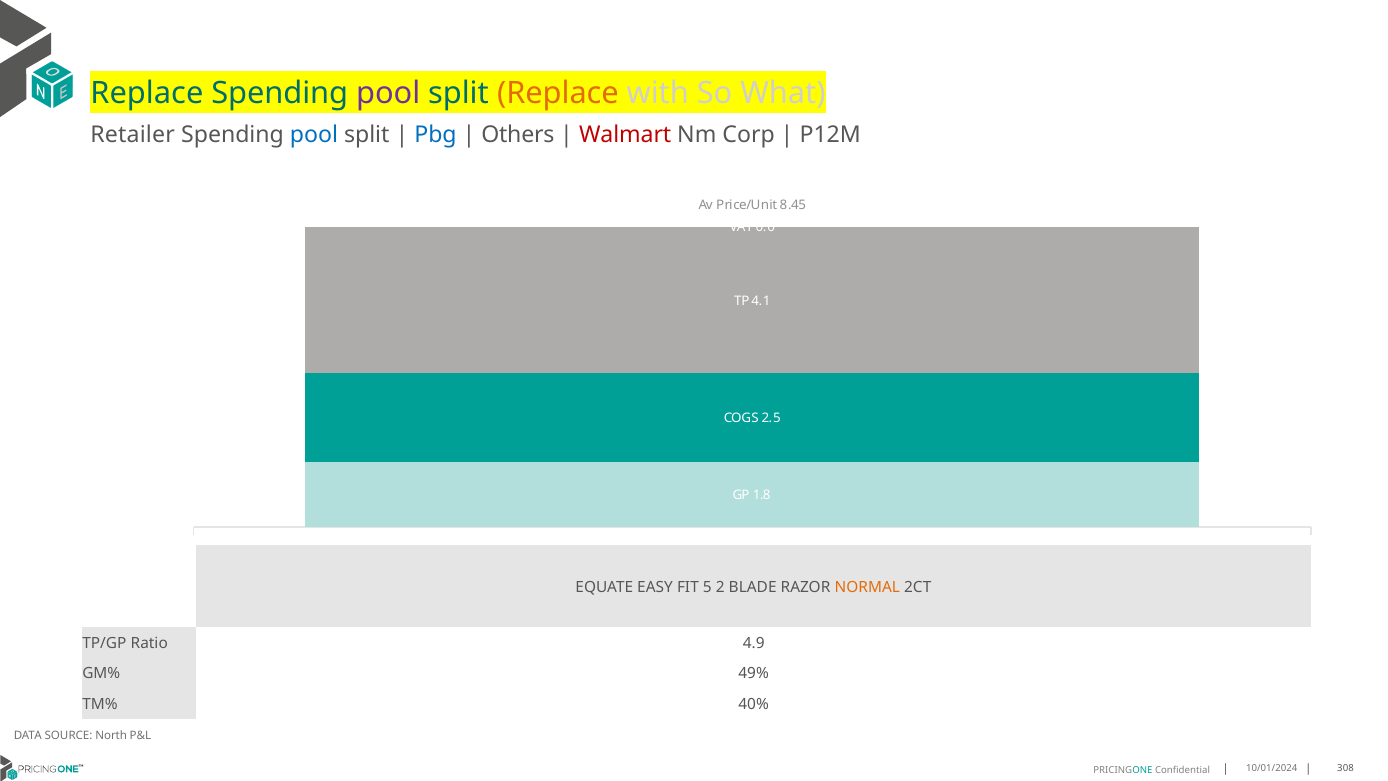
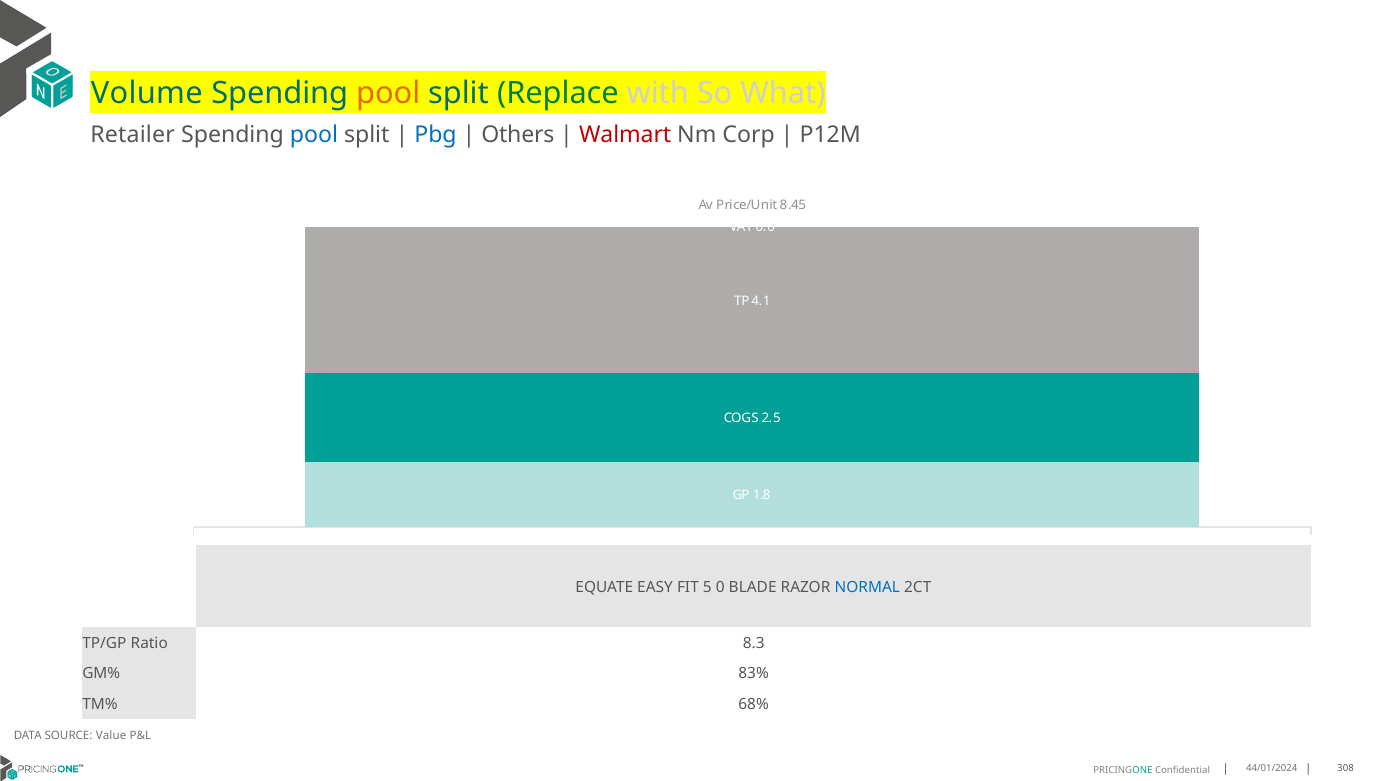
Replace: Replace -> Volume (147, 93)
pool colour: purple -> orange (388, 93)
Replace colour: orange -> green (558, 93)
2: 2 -> 0 (720, 587)
NORMAL colour: orange -> blue (867, 587)
4.9: 4.9 -> 8.3 (754, 643)
49%: 49% -> 83% (754, 673)
40%: 40% -> 68% (754, 704)
North: North -> Value (111, 735)
10/01/2024: 10/01/2024 -> 44/01/2024 (1272, 768)
